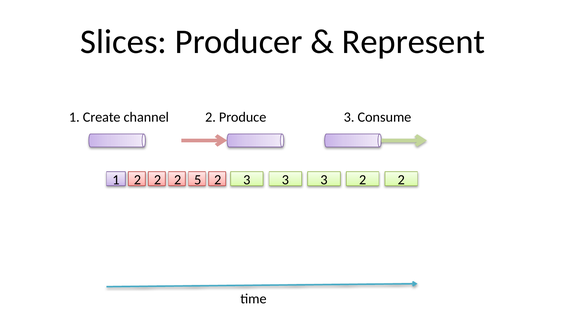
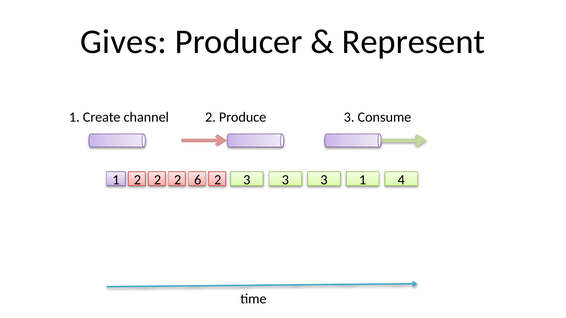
Slices: Slices -> Gives (123, 42)
5: 5 -> 6 (198, 180)
2: 2 -> 1 (363, 180)
1 2 2: 2 -> 4 (401, 180)
